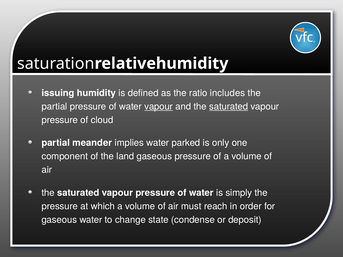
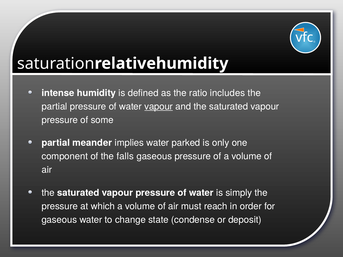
issuing: issuing -> intense (58, 93)
saturated underline: present -> none (229, 107)
cloud: cloud -> some (102, 120)
land: land -> falls (125, 157)
